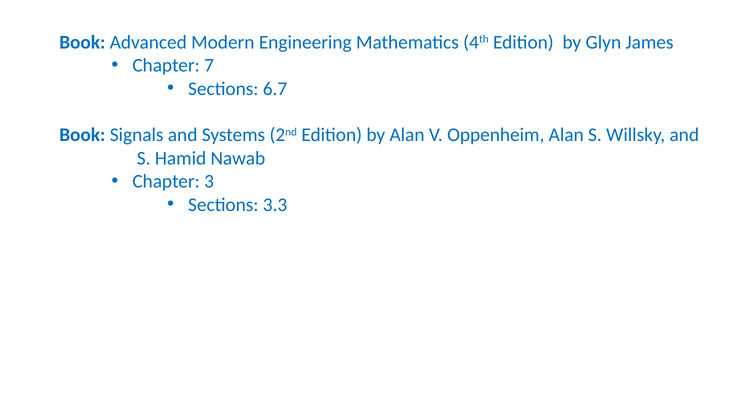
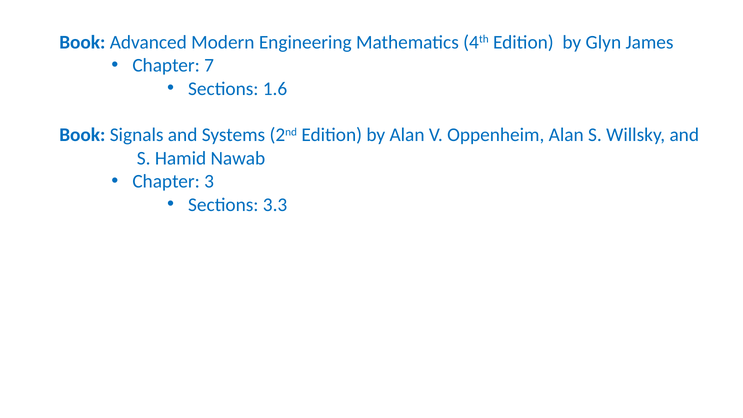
6.7: 6.7 -> 1.6 (275, 89)
